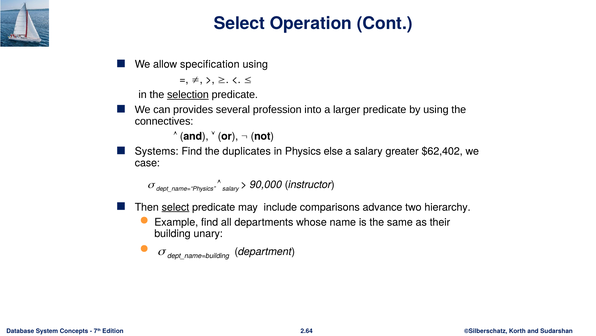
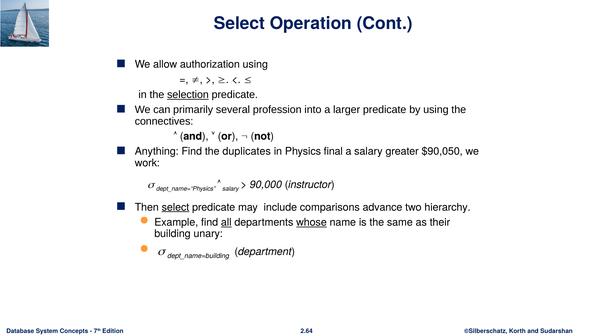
specification: specification -> authorization (210, 64)
provides: provides -> primarily (193, 110)
Systems: Systems -> Anything (157, 151)
else: else -> final (333, 151)
$62,402: $62,402 -> $90,050 (442, 151)
case: case -> work (147, 163)
all underline: none -> present (226, 222)
whose underline: none -> present (311, 222)
